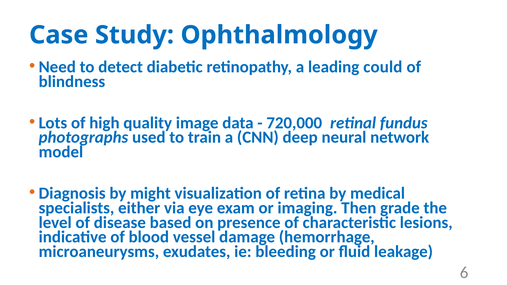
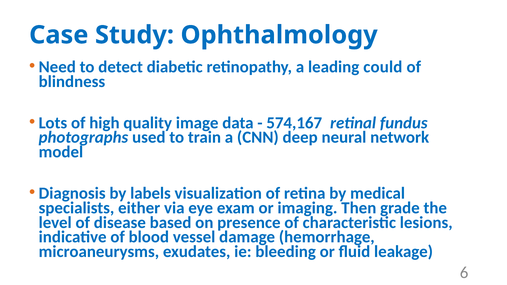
720,000: 720,000 -> 574,167 (294, 123)
might: might -> labels (151, 193)
